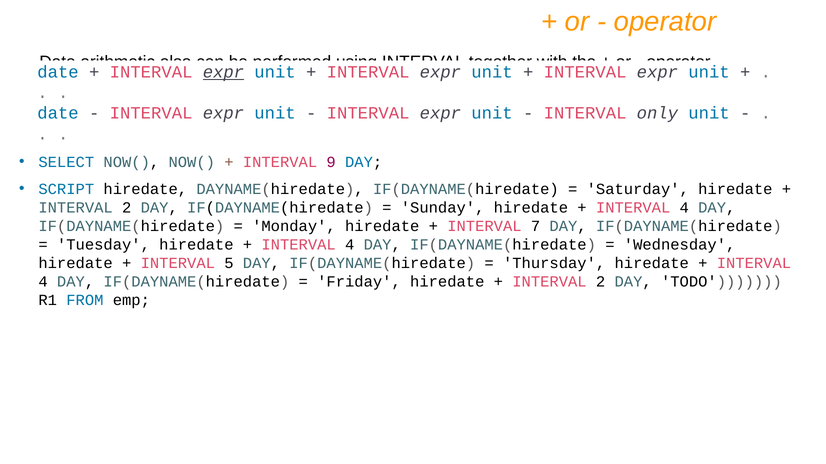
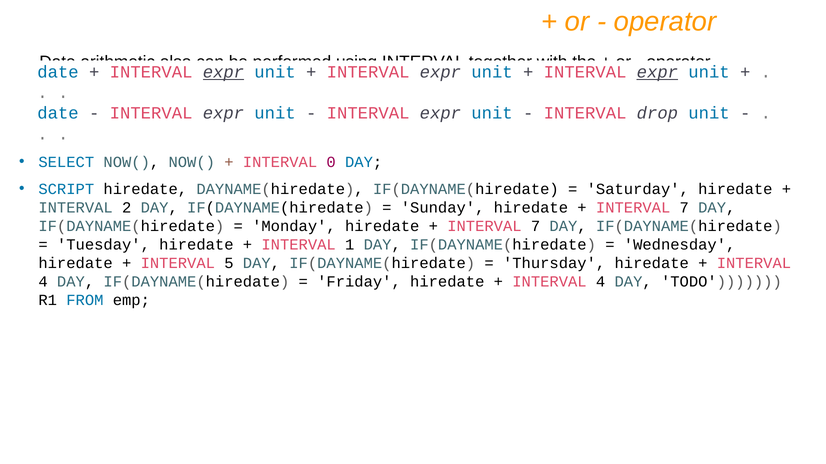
expr underline: none -> present (657, 72)
only: only -> drop (657, 113)
9: 9 -> 0 (331, 162)
4: 4 -> 7 (684, 208)
4: 4 -> 1 (350, 245)
2: 2 -> 4 (601, 282)
